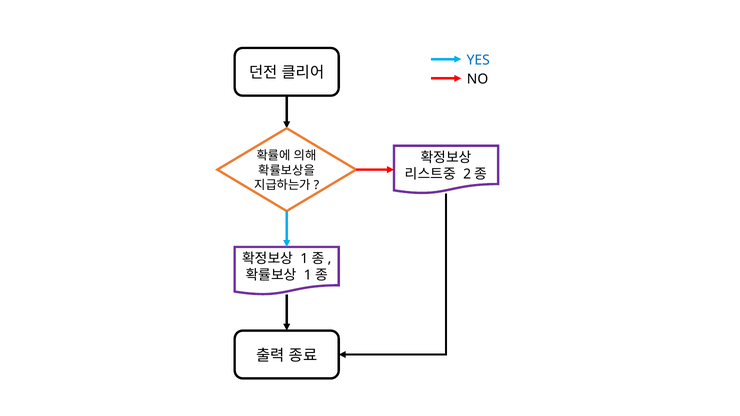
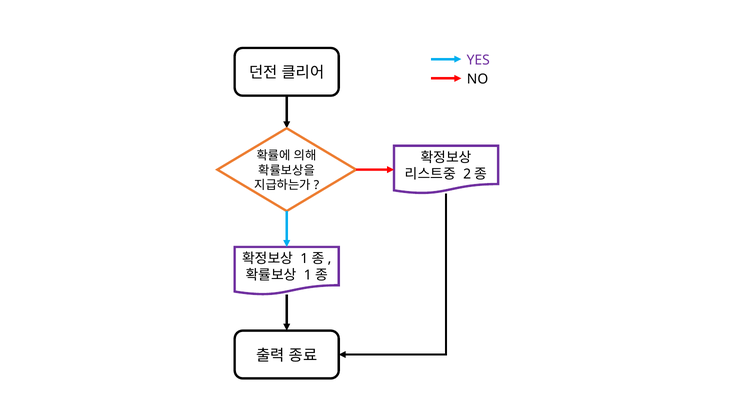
YES colour: blue -> purple (478, 60)
